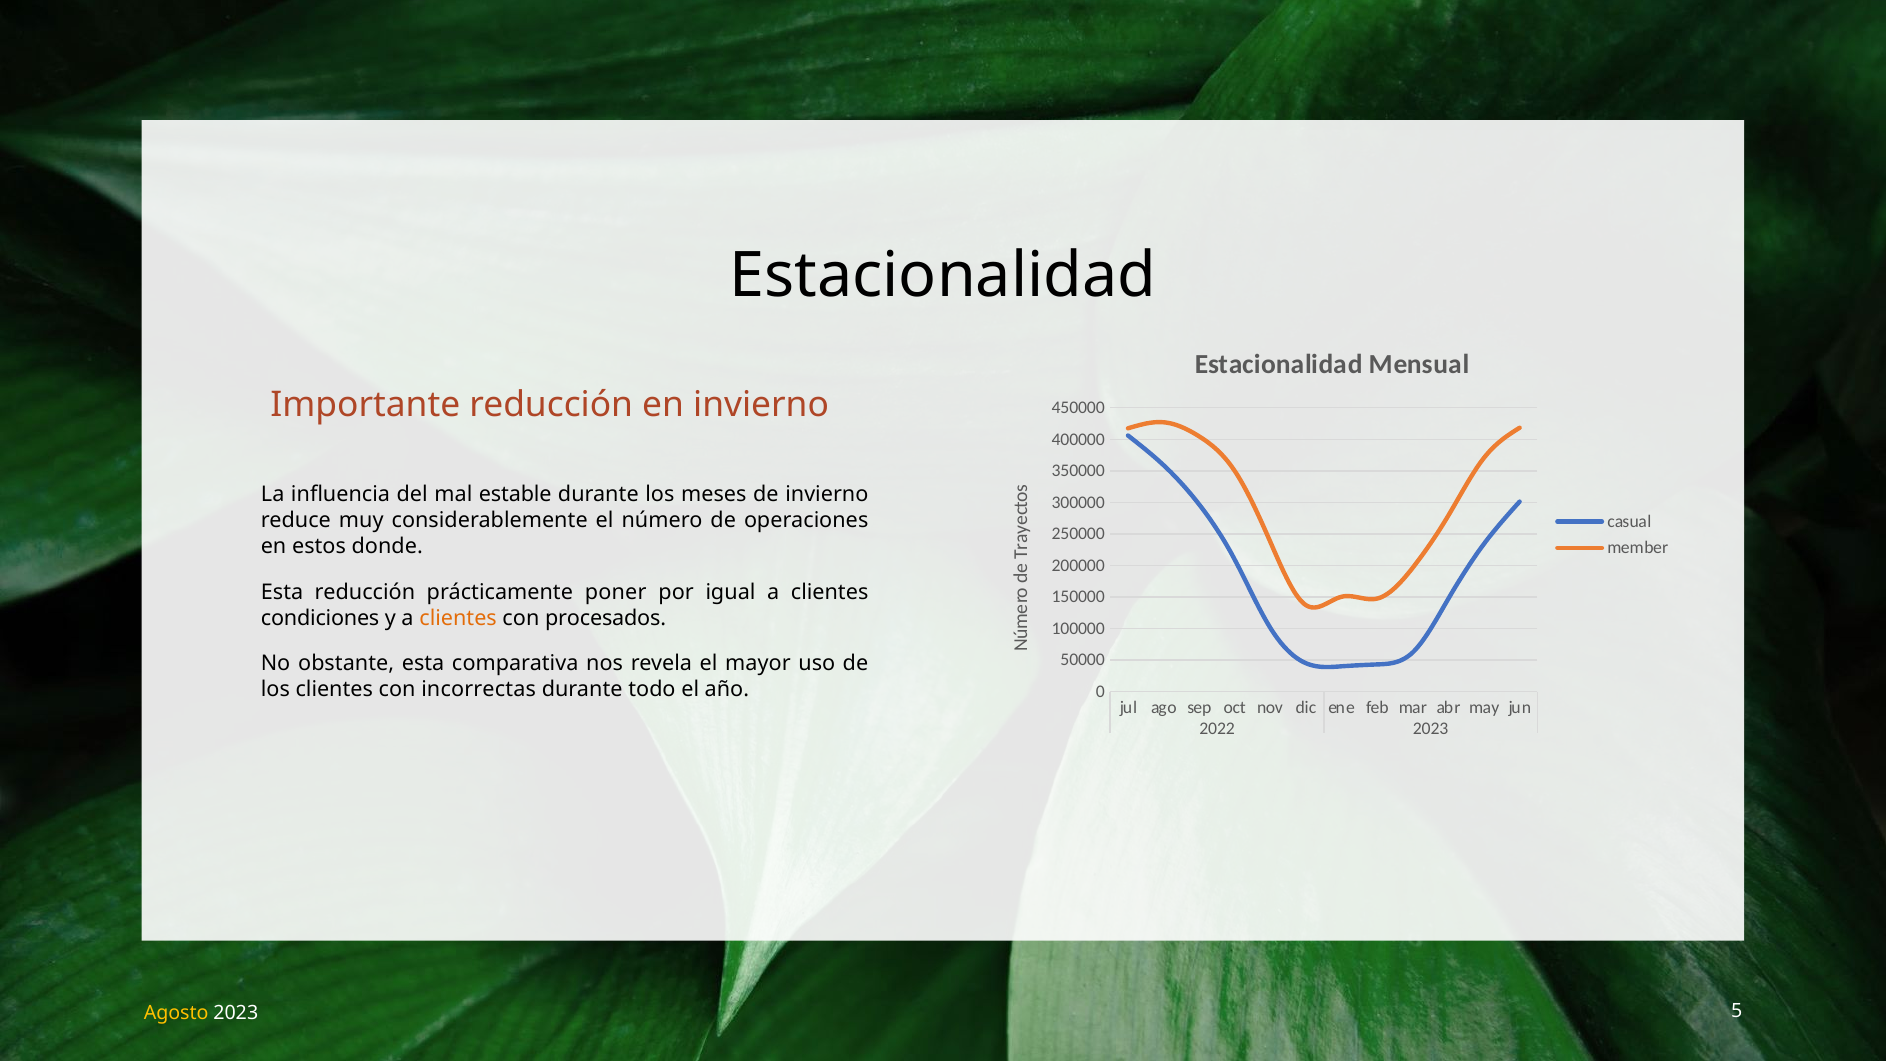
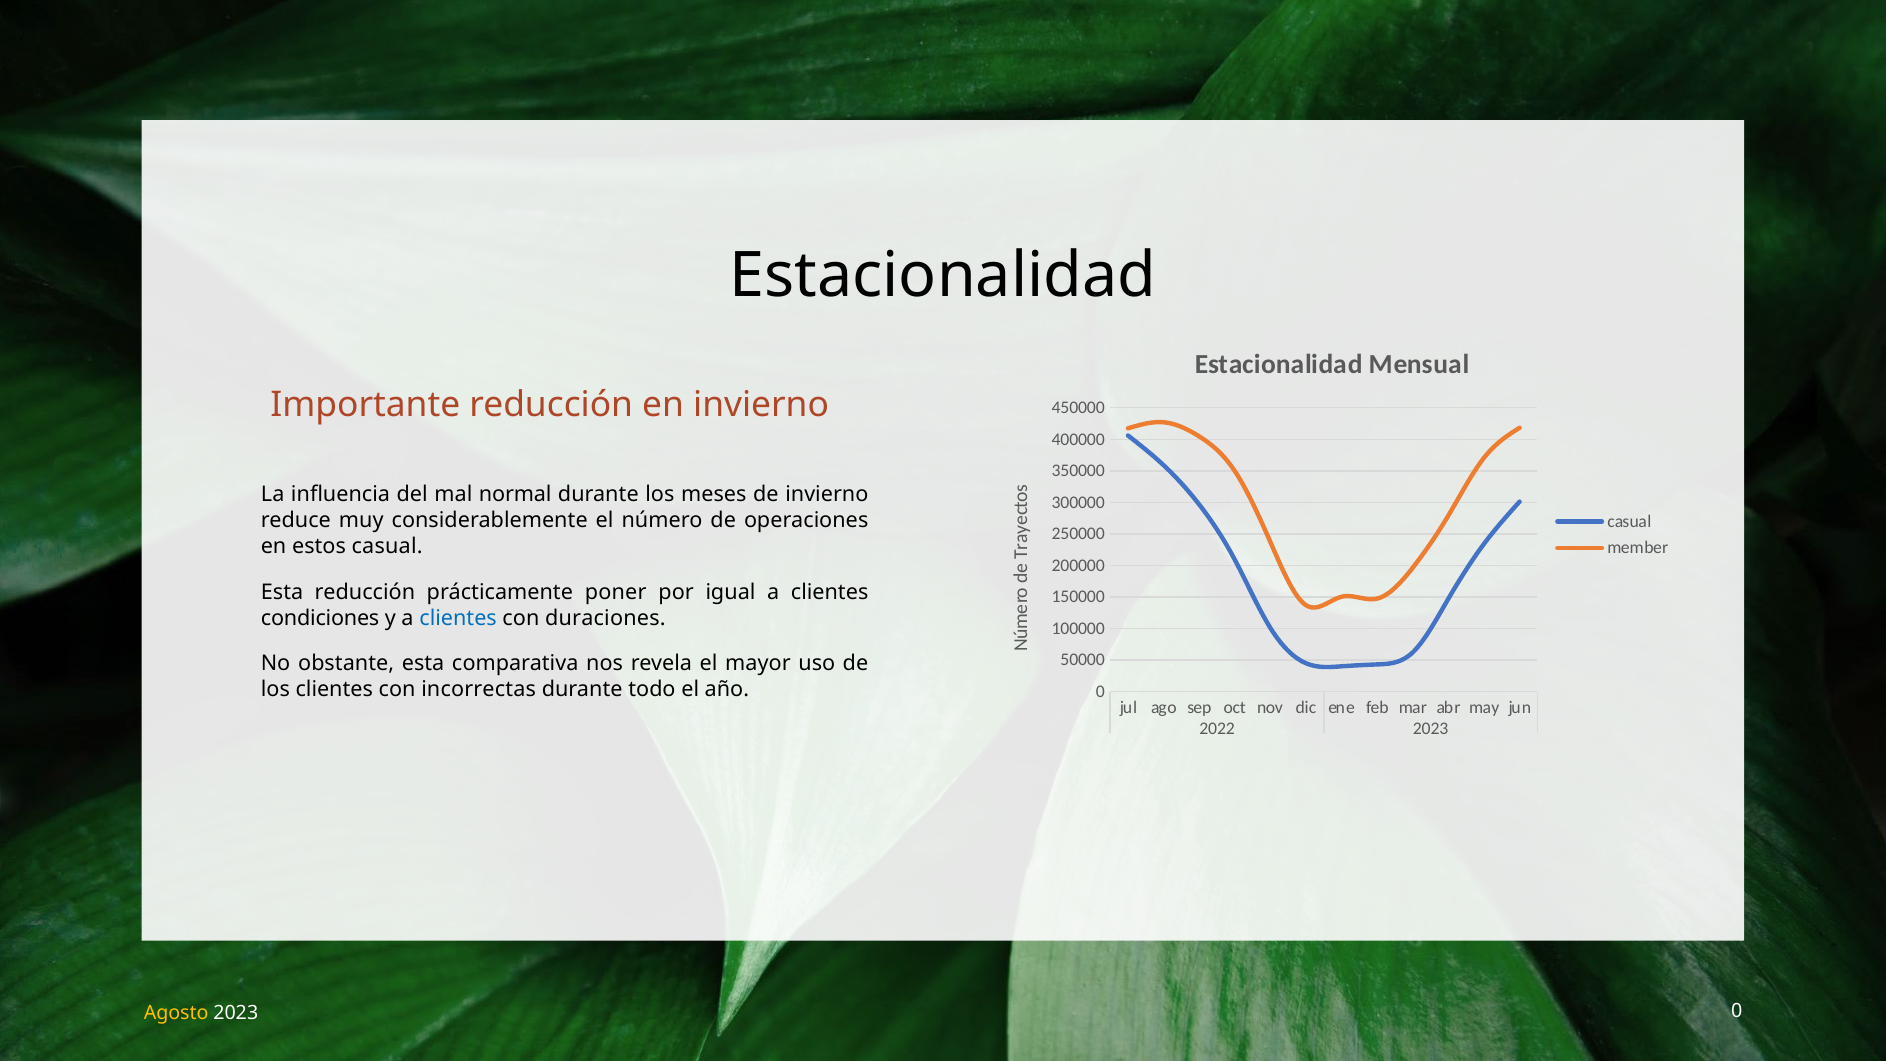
estable: estable -> normal (515, 495)
estos donde: donde -> casual (387, 547)
clientes colour: orange -> blue (458, 618)
procesados: procesados -> duraciones (605, 618)
5: 5 -> 0 (1737, 1011)
